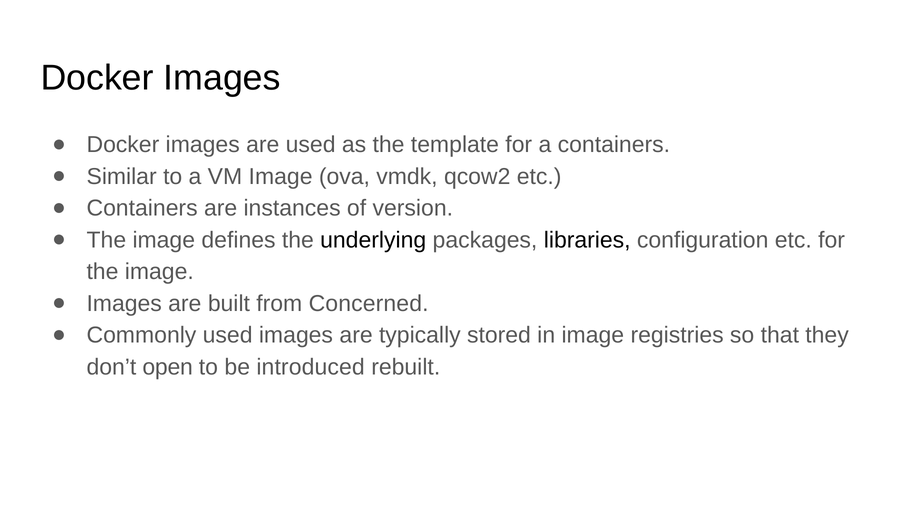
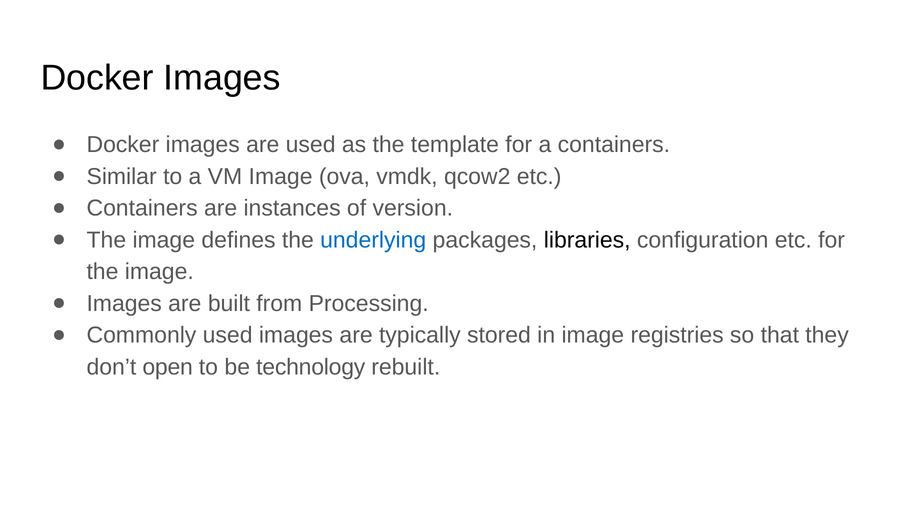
underlying colour: black -> blue (373, 240)
Concerned: Concerned -> Processing (369, 303)
introduced: introduced -> technology (311, 367)
